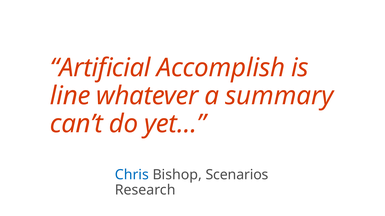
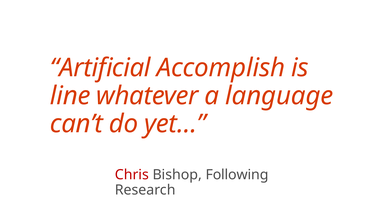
summary: summary -> language (279, 96)
Chris colour: blue -> red (132, 175)
Scenarios: Scenarios -> Following (237, 175)
